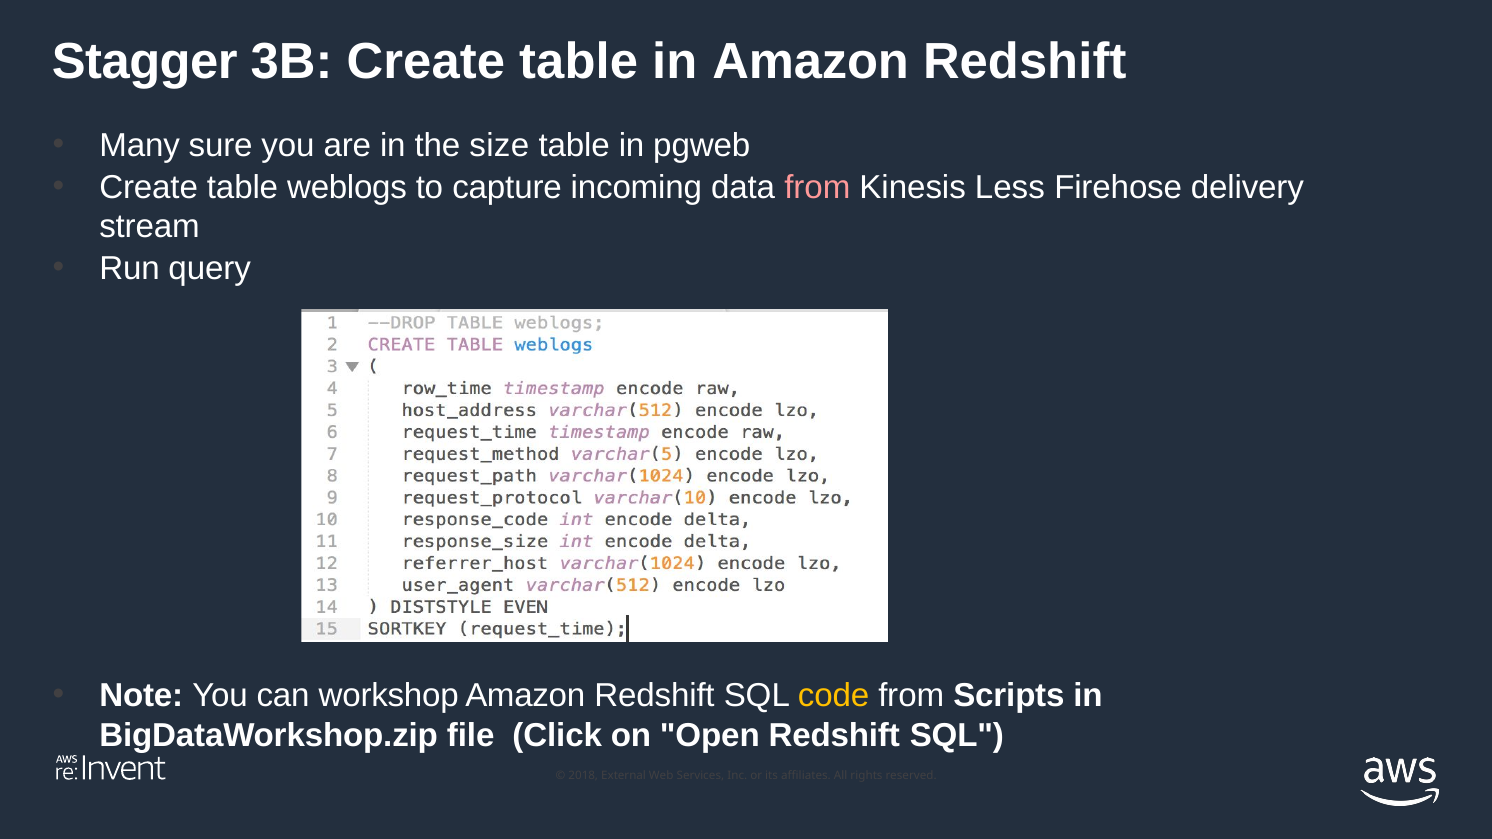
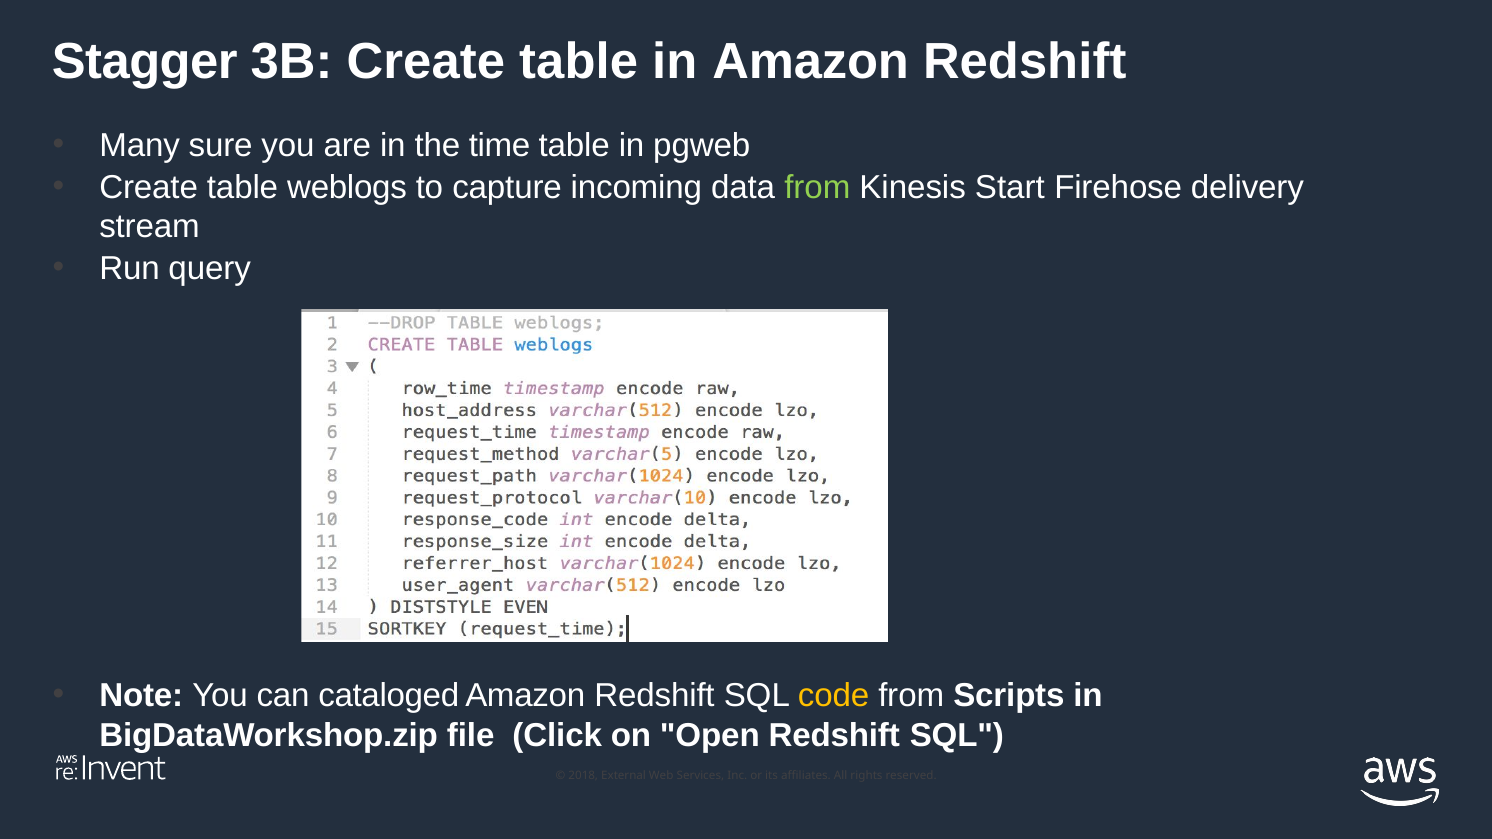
size: size -> time (500, 145)
from colour: pink -> light green (817, 187)
Less: Less -> Start (1010, 187)
workshop: workshop -> cataloged (389, 696)
